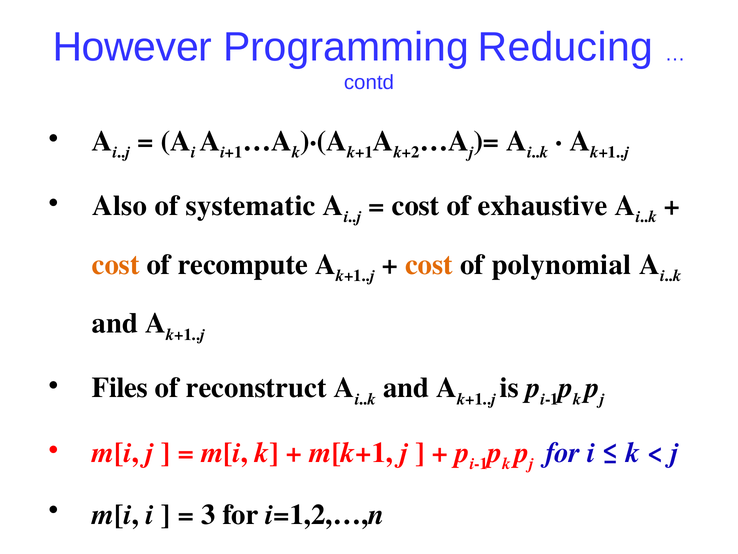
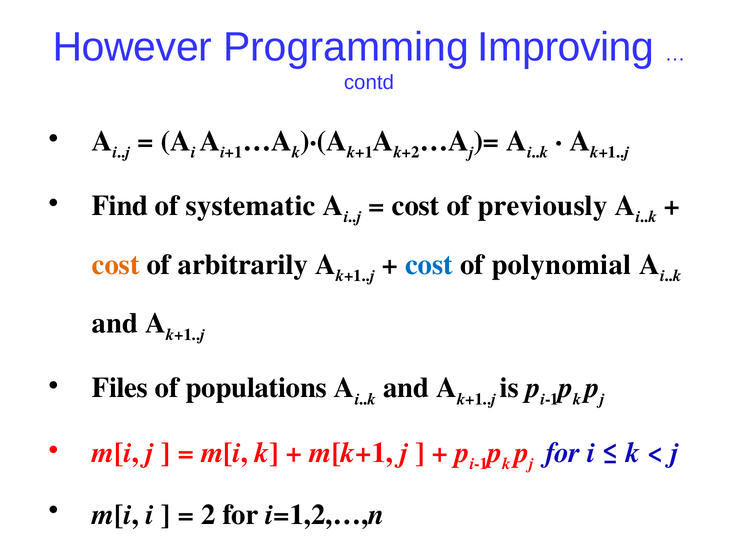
Reducing: Reducing -> Improving (566, 47)
Also: Also -> Find (120, 206)
exhaustive: exhaustive -> previously (543, 206)
recompute: recompute -> arbitrarily (243, 264)
cost colour: orange -> blue (429, 264)
reconstruct: reconstruct -> populations (256, 388)
3: 3 -> 2 (208, 514)
